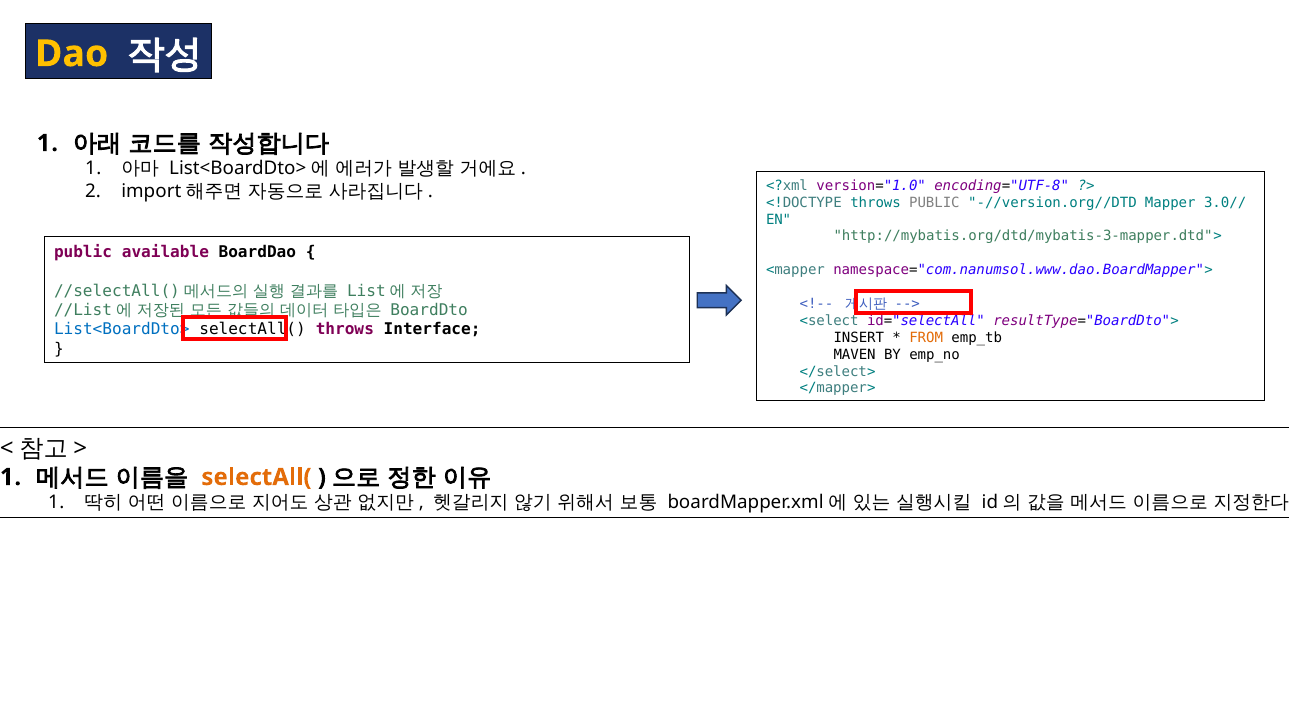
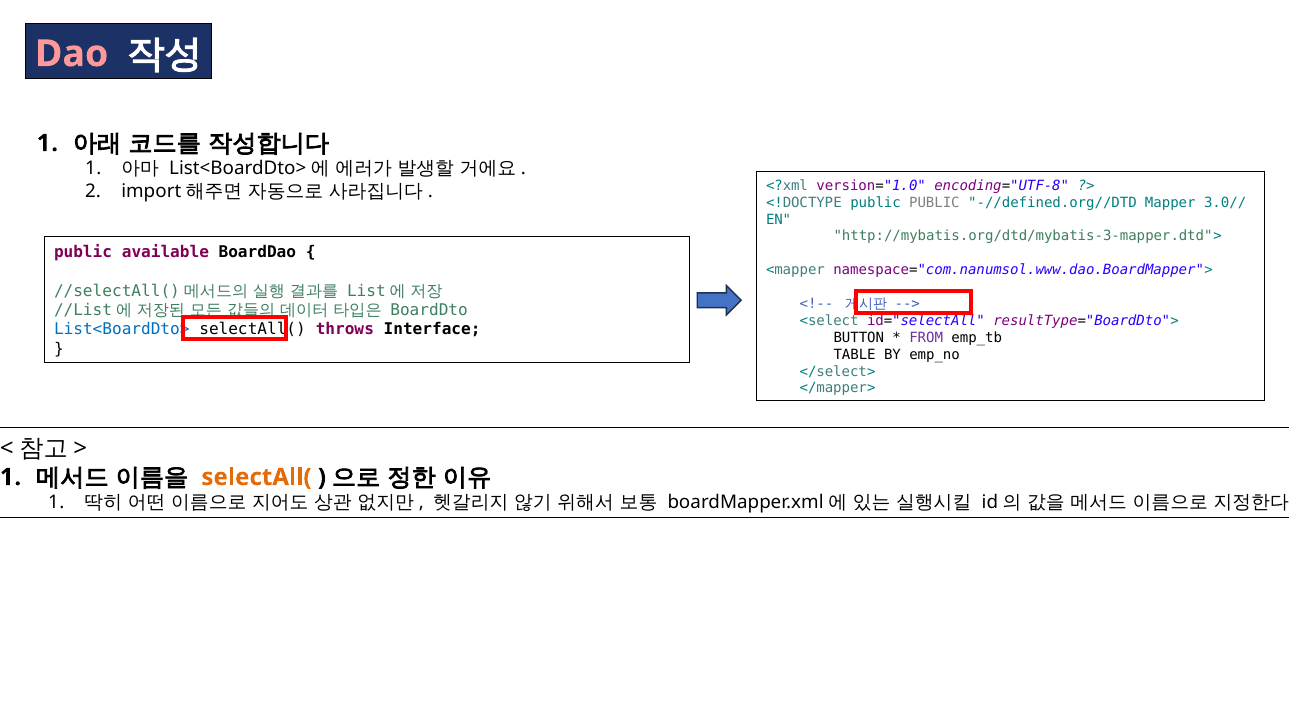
Dao colour: yellow -> pink (72, 54)
<!DOCTYPE throws: throws -> public (876, 202)
-//version.org//DTD: -//version.org//DTD -> -//defined.org//DTD (1052, 202)
INSERT: INSERT -> BUTTON (859, 338)
FROM colour: orange -> purple (926, 338)
MAVEN: MAVEN -> TABLE (855, 355)
